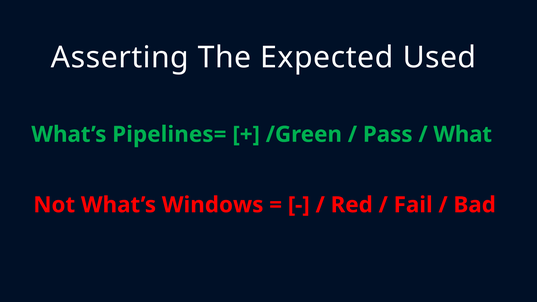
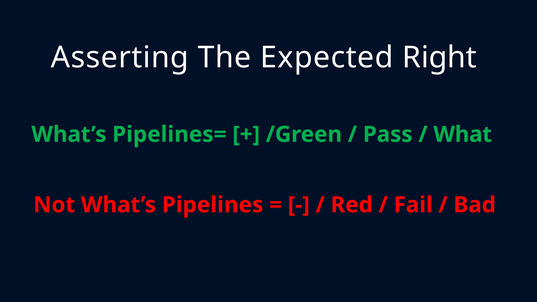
Used: Used -> Right (440, 58)
Windows: Windows -> Pipelines (213, 205)
